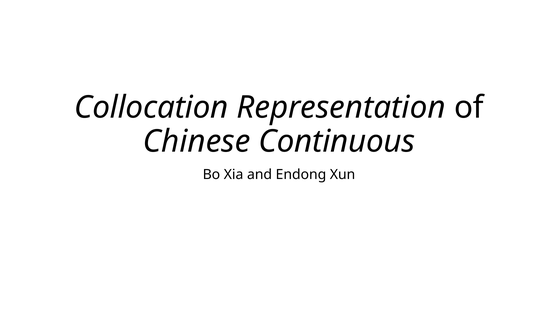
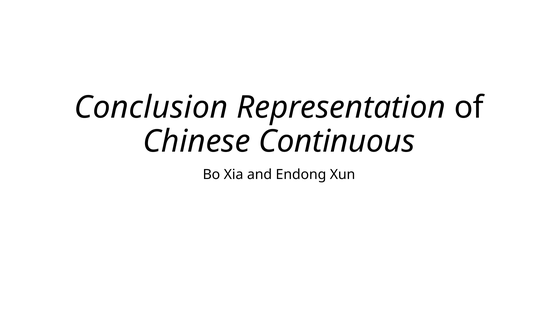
Collocation: Collocation -> Conclusion (151, 108)
